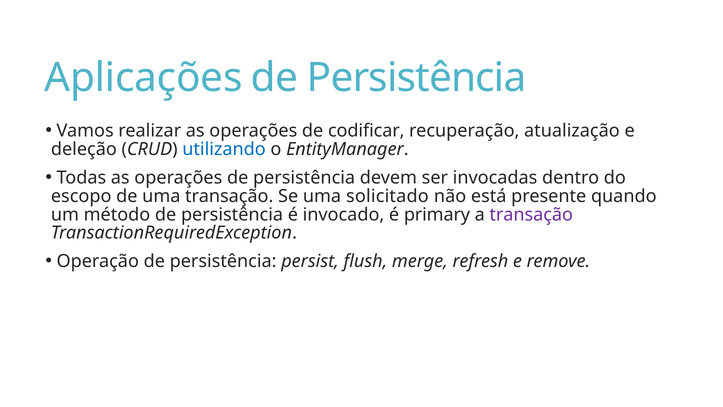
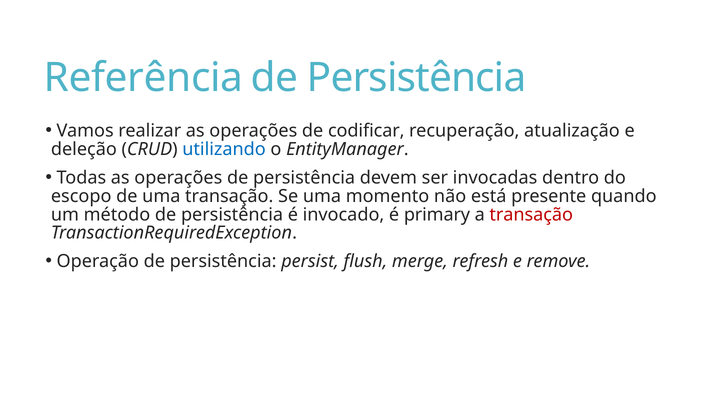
Aplicações: Aplicações -> Referência (144, 78)
solicitado: solicitado -> momento (388, 196)
transação colour: purple -> red (531, 214)
